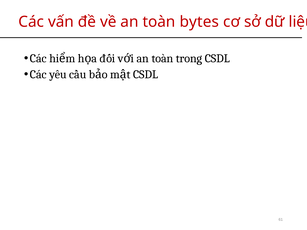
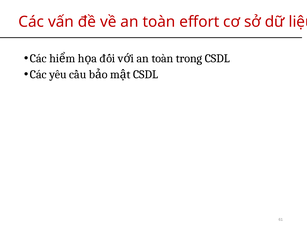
bytes: bytes -> effort (199, 22)
